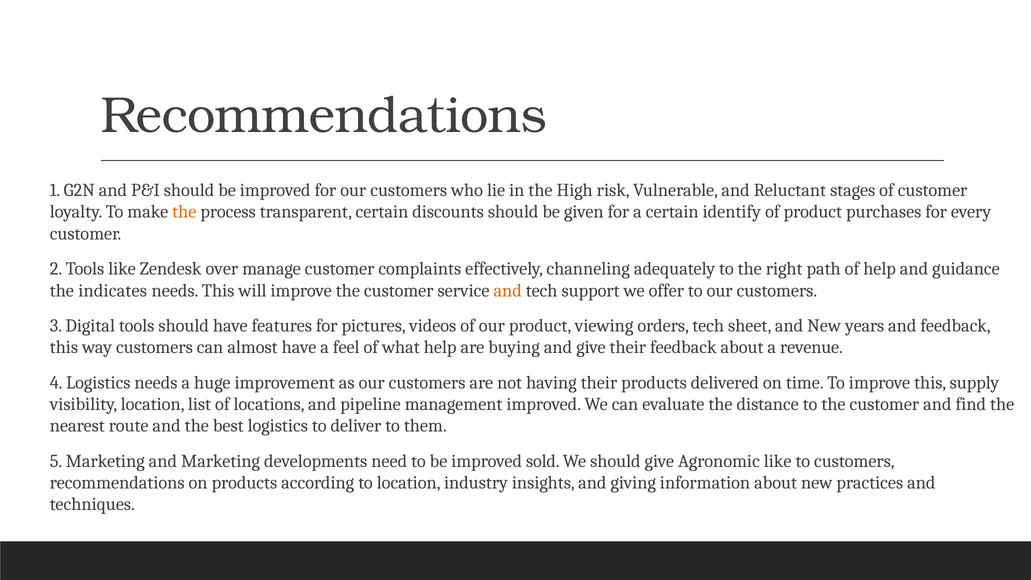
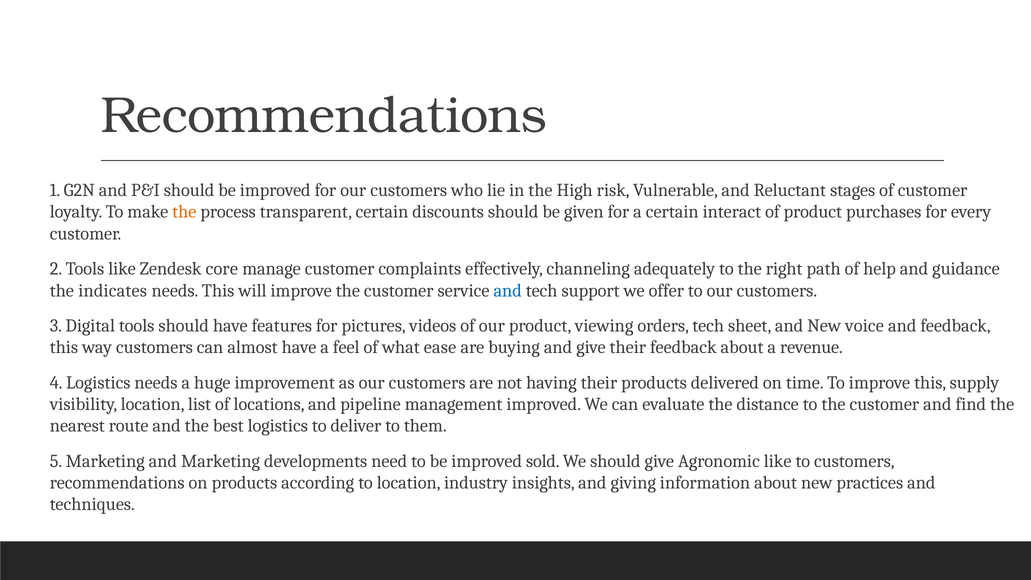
identify: identify -> interact (732, 212)
over: over -> core (222, 269)
and colour: orange -> blue (508, 290)
years: years -> voice (865, 326)
what help: help -> ease (440, 347)
